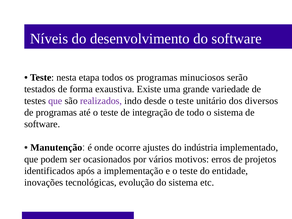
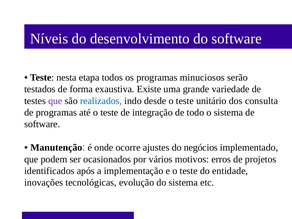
realizados colour: purple -> blue (101, 101)
diversos: diversos -> consulta (262, 101)
indústria: indústria -> negócios (201, 148)
